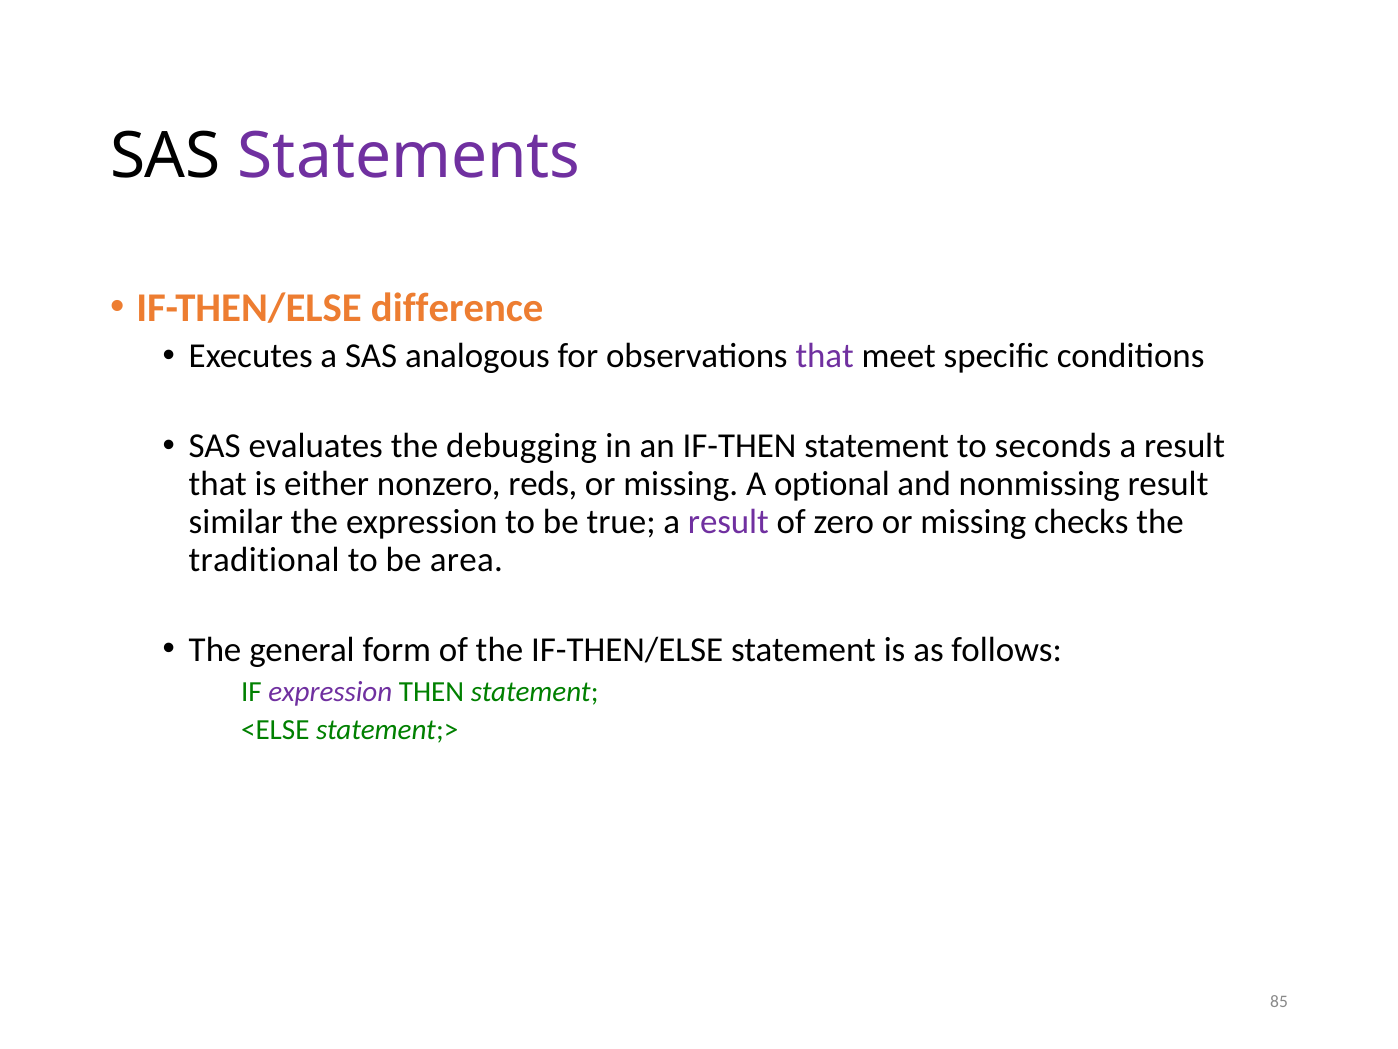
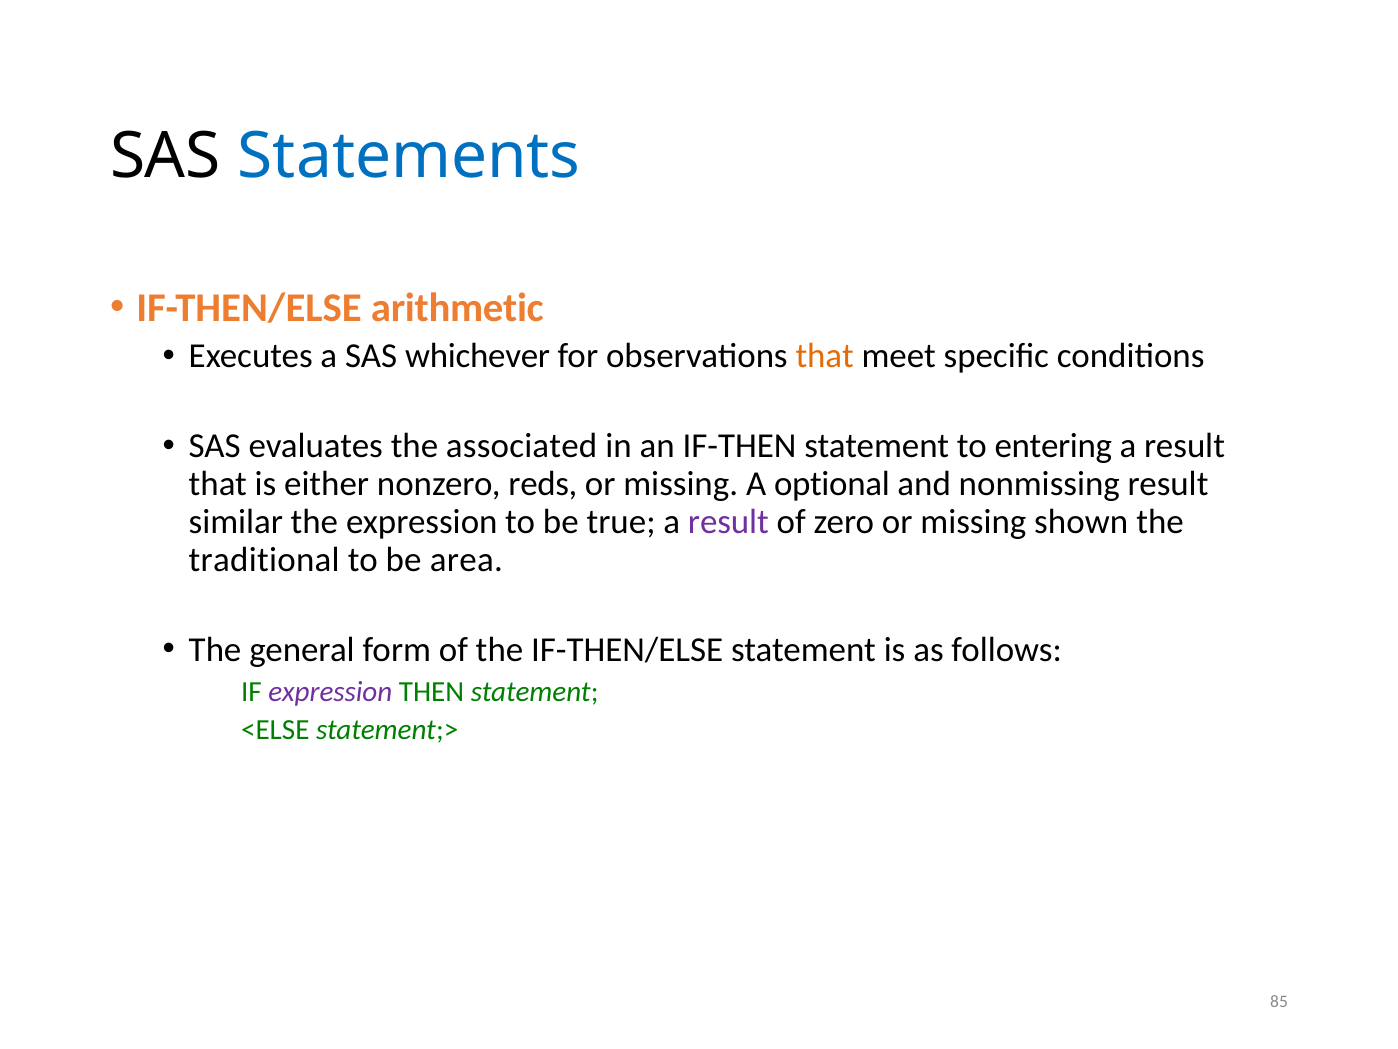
Statements colour: purple -> blue (409, 157)
difference: difference -> arithmetic (457, 308)
analogous: analogous -> whichever (478, 356)
that colour: purple -> orange (825, 356)
debugging: debugging -> associated (522, 446)
seconds: seconds -> entering (1053, 446)
checks: checks -> shown (1081, 522)
